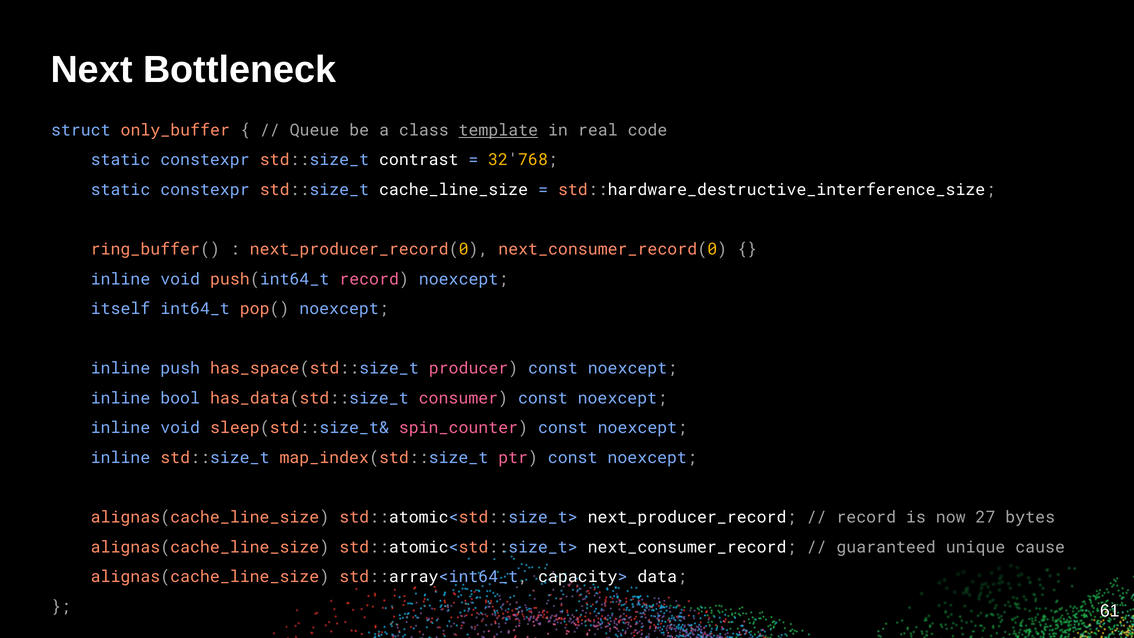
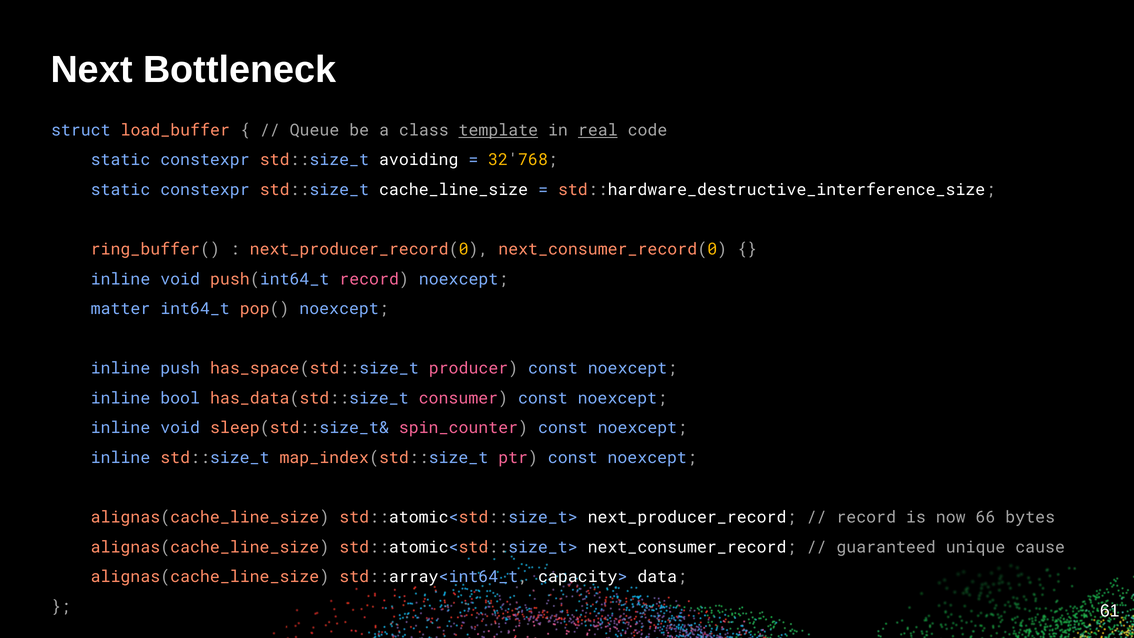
only_buffer: only_buffer -> load_buffer (175, 130)
real underline: none -> present (598, 130)
contrast: contrast -> avoiding (419, 160)
itself: itself -> matter (121, 309)
27: 27 -> 66 (986, 517)
